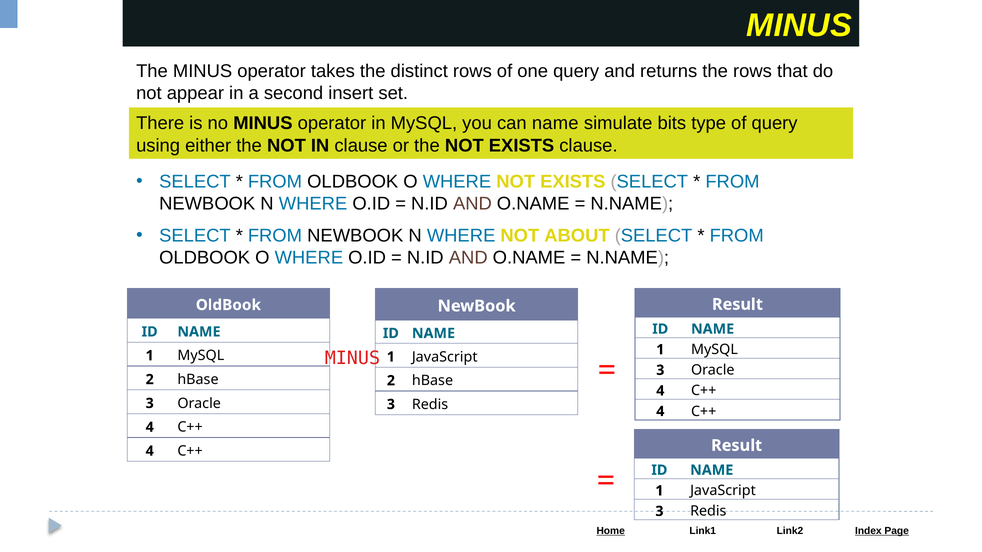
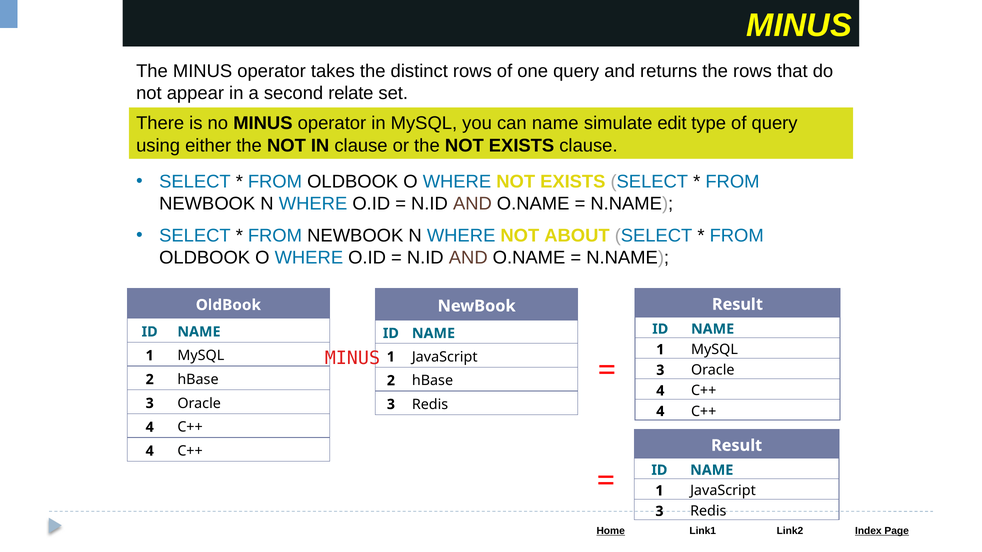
insert: insert -> relate (351, 93)
bits: bits -> edit (672, 123)
